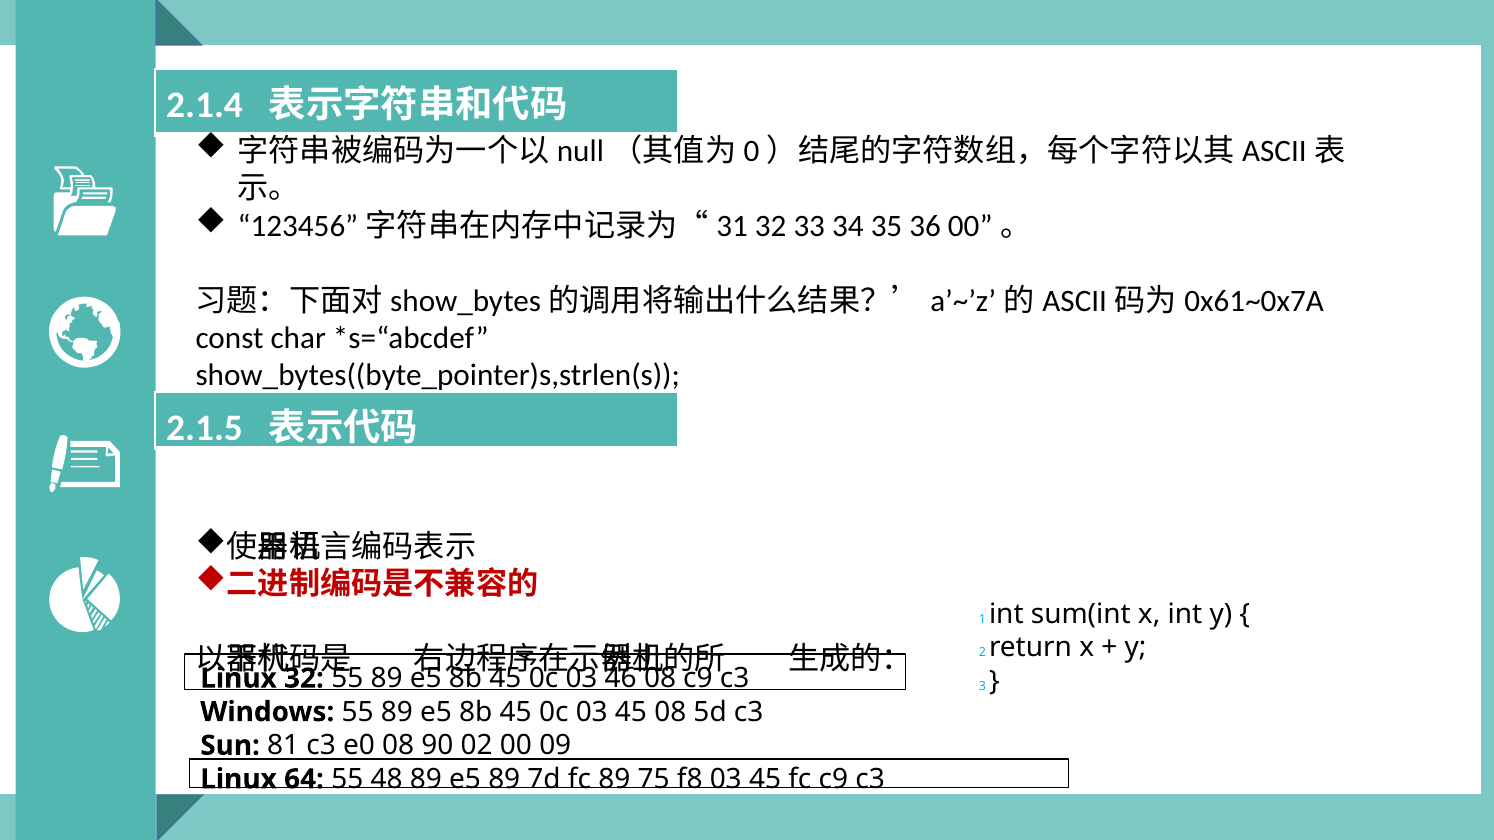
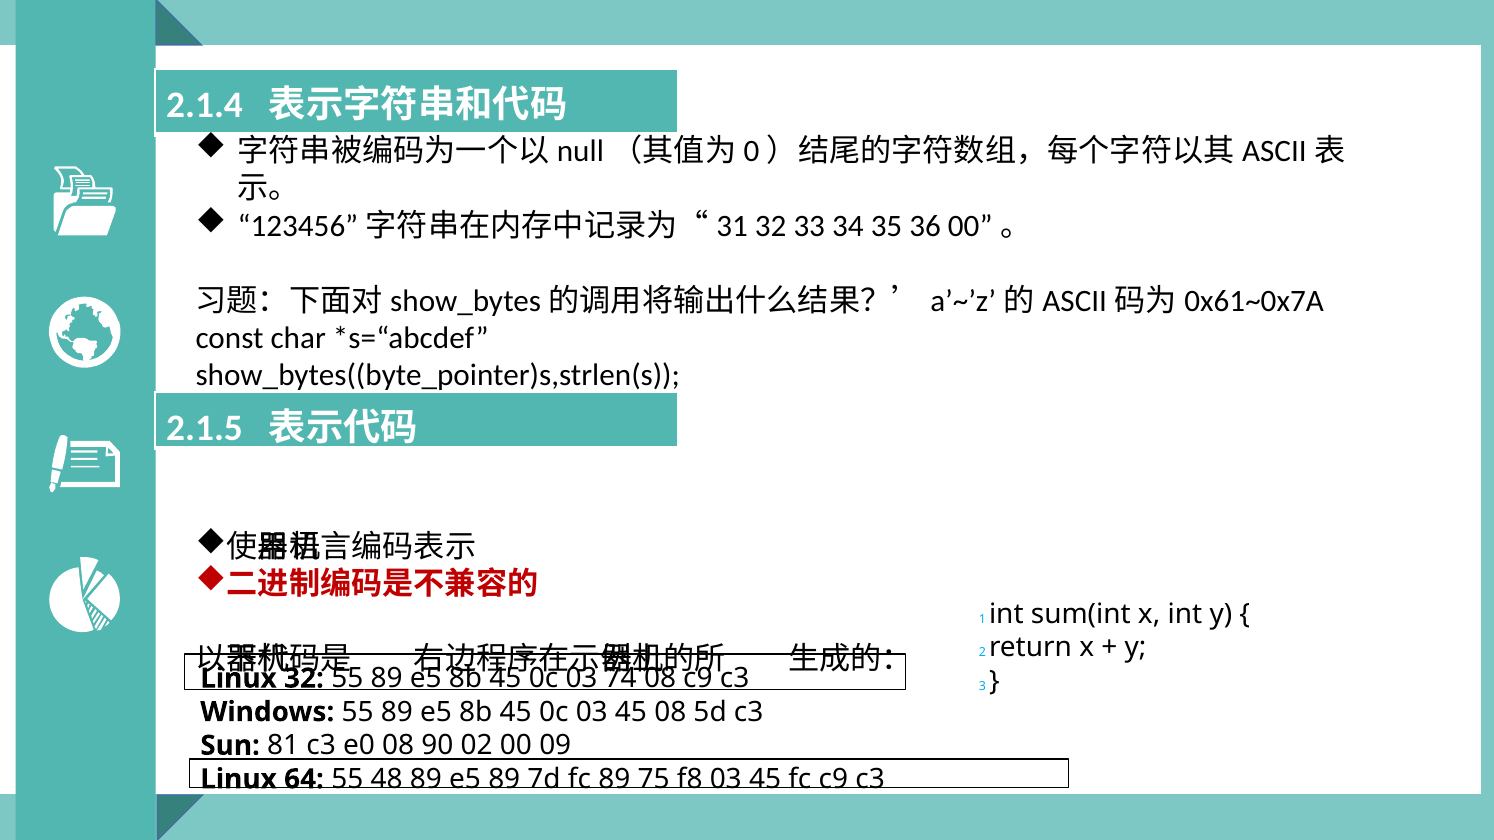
46: 46 -> 74 (621, 679)
